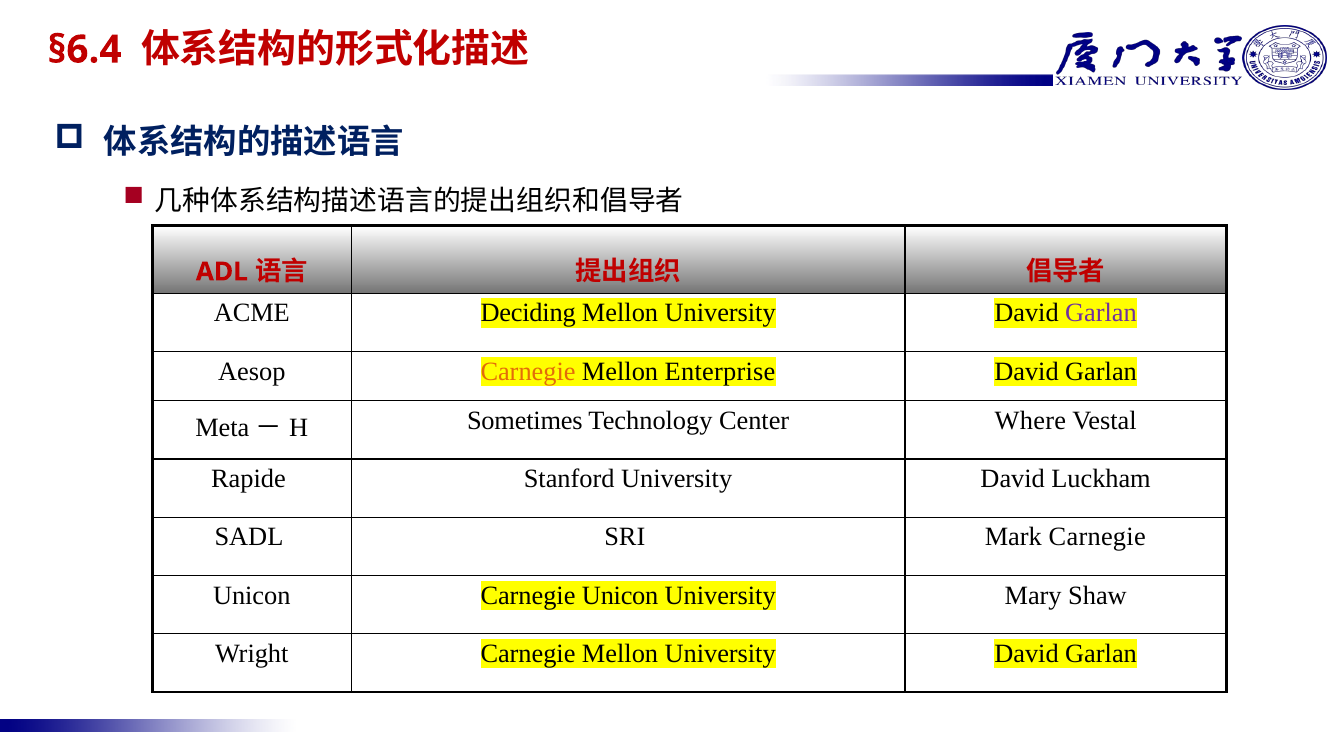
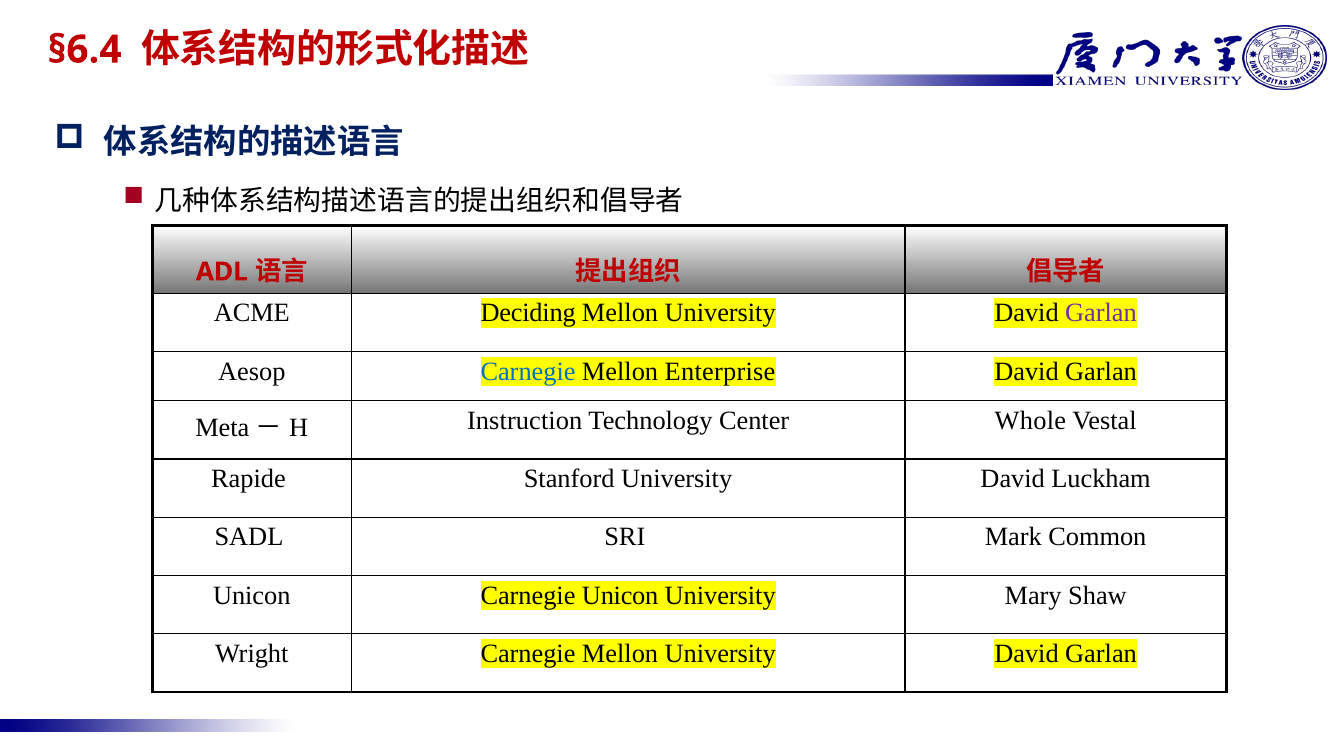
Carnegie colour: orange -> blue (528, 371)
Sometimes: Sometimes -> Instruction (525, 420)
Where: Where -> Whole (1030, 420)
Mark Carnegie: Carnegie -> Common (1097, 537)
